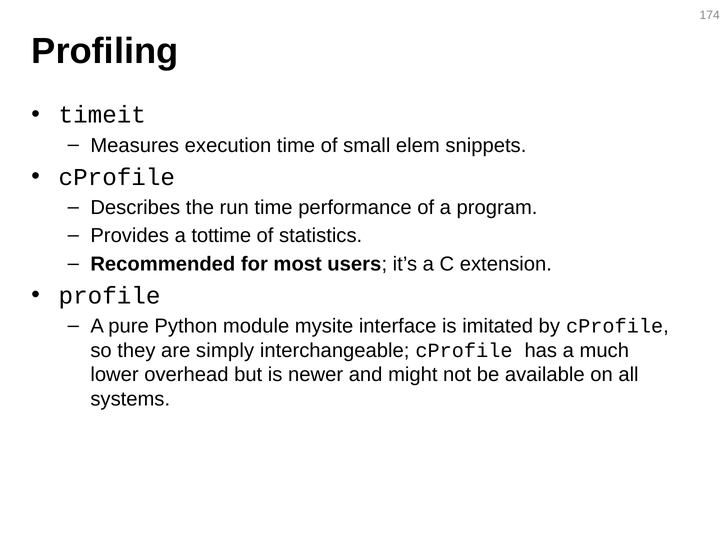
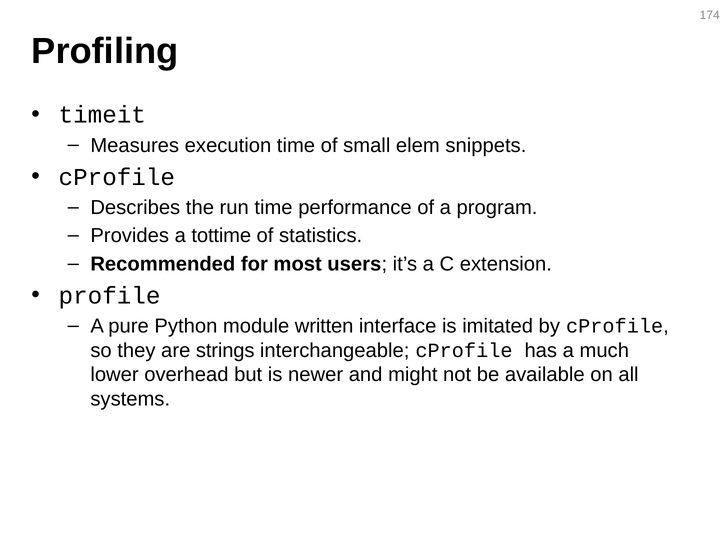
mysite: mysite -> written (324, 326)
simply: simply -> strings (225, 351)
